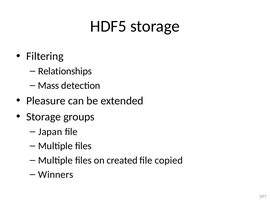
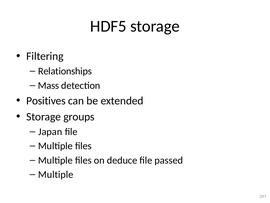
Pleasure: Pleasure -> Positives (46, 101)
created: created -> deduce (122, 160)
copied: copied -> passed (169, 160)
Winners: Winners -> Multiple (56, 174)
